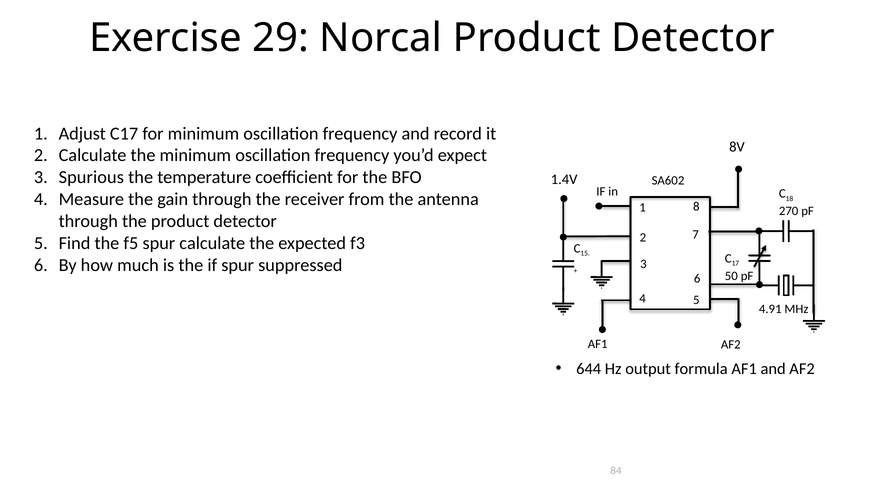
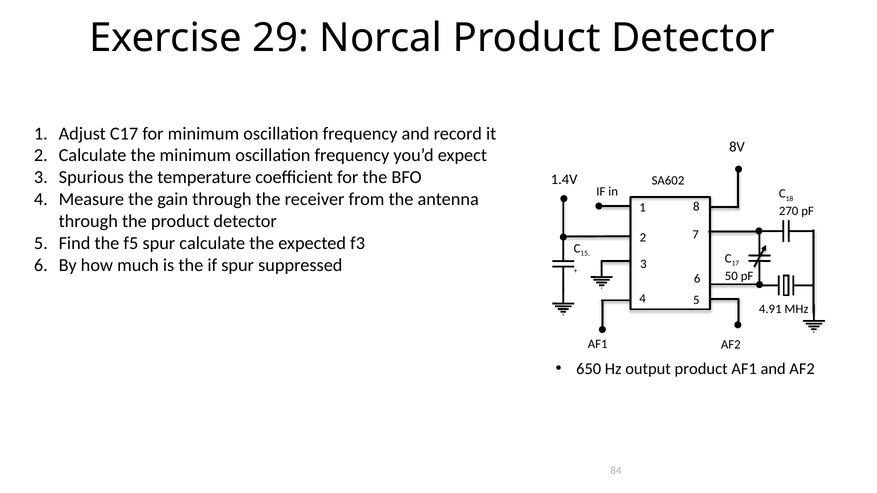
644: 644 -> 650 (589, 369)
output formula: formula -> product (701, 369)
